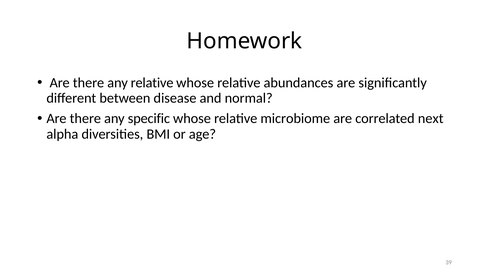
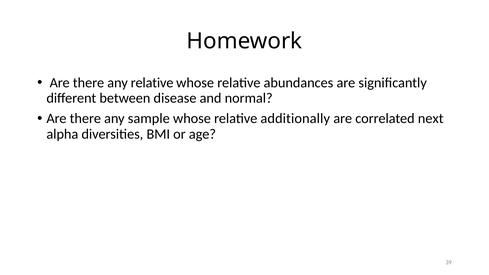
specific: specific -> sample (149, 119)
microbiome: microbiome -> additionally (295, 119)
